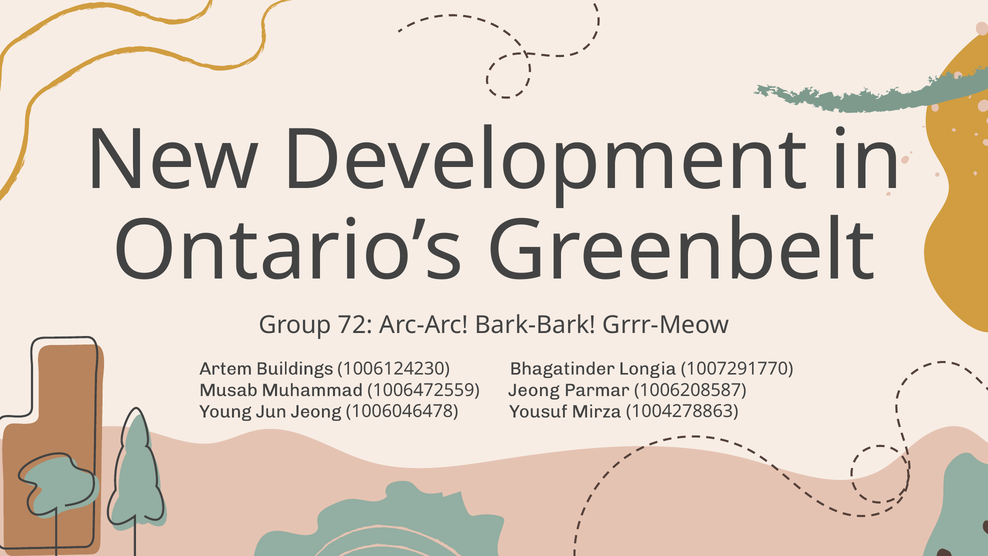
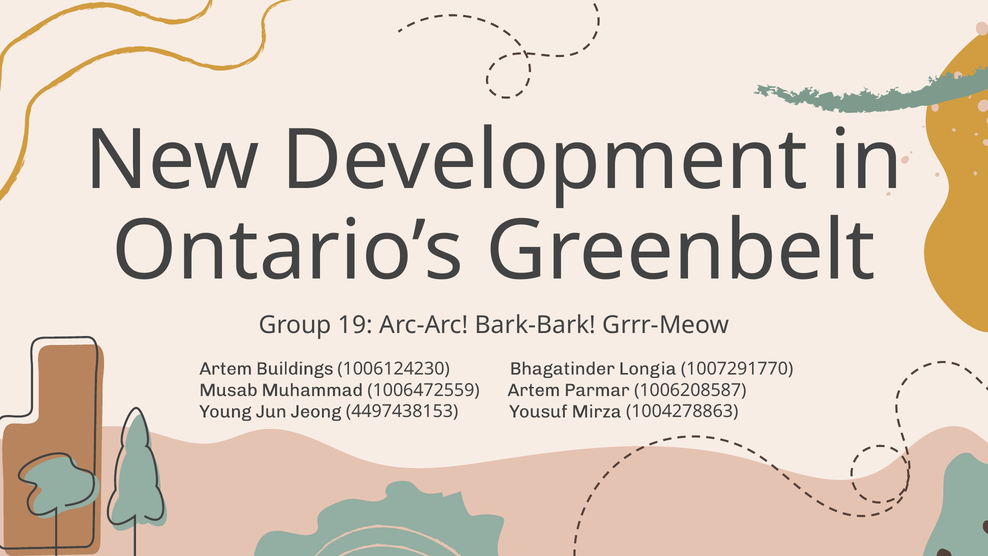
72: 72 -> 19 (355, 325)
1006472559 Jeong: Jeong -> Artem (534, 390)
1006046478: 1006046478 -> 4497438153 (402, 411)
